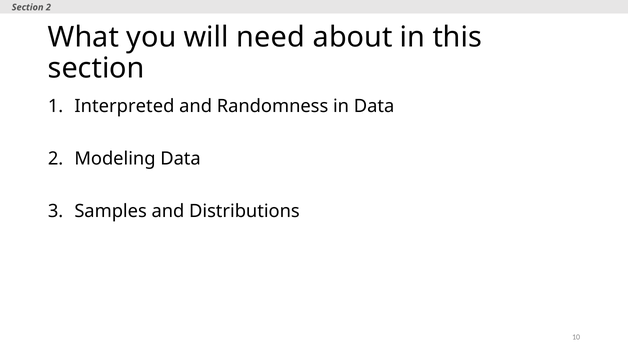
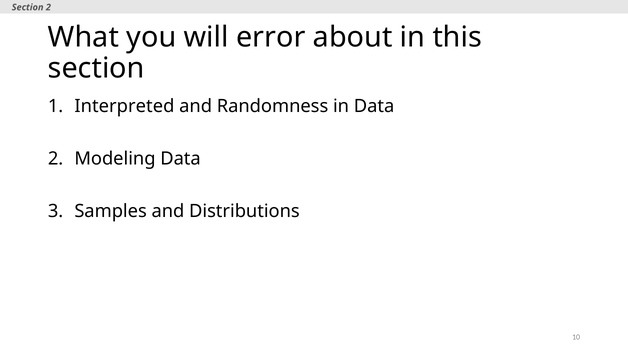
need: need -> error (271, 37)
